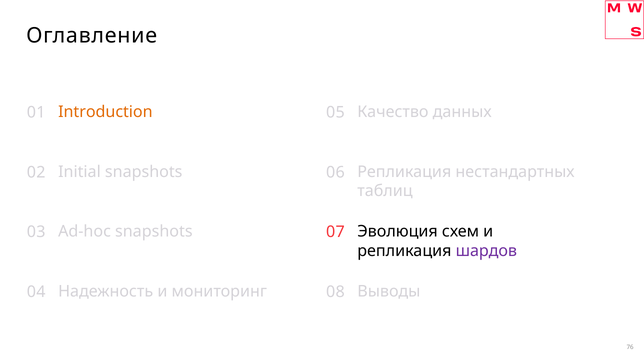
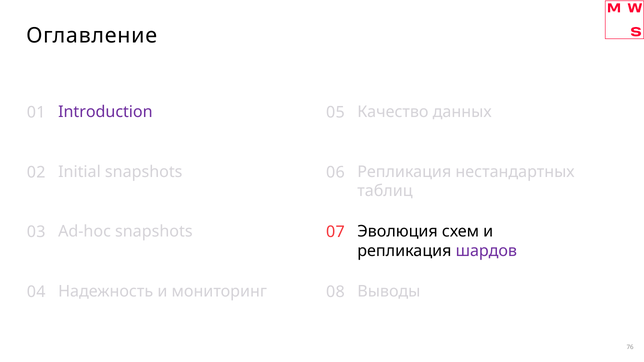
Introduction colour: orange -> purple (105, 112)
